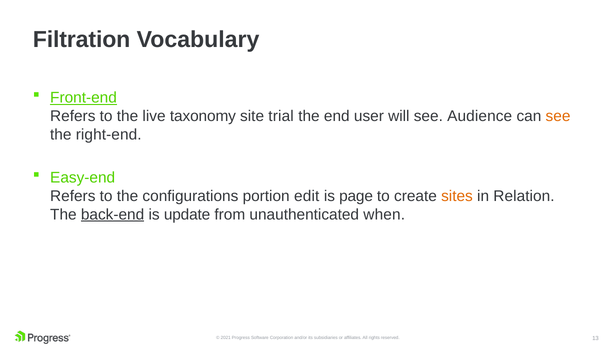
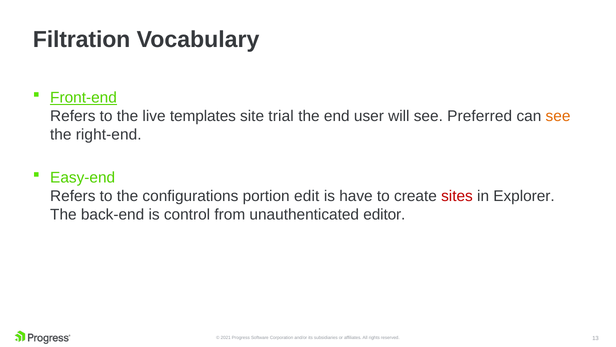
taxonomy: taxonomy -> templates (203, 116)
Audience: Audience -> Preferred (480, 116)
page: page -> have (356, 196)
sites colour: orange -> red (457, 196)
Relation: Relation -> Explorer (524, 196)
back-end underline: present -> none (113, 214)
update: update -> control (187, 214)
when: when -> editor (384, 214)
